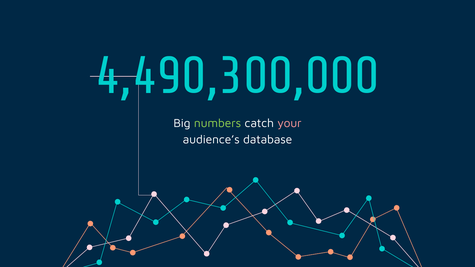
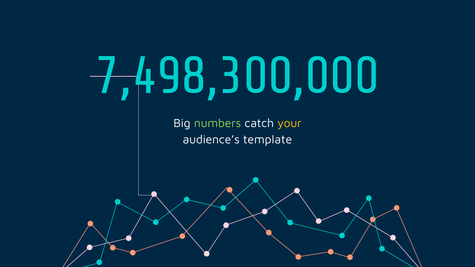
4,490,300,000: 4,490,300,000 -> 7,498,300,000 (237, 76)
your colour: pink -> yellow (290, 123)
database: database -> template (268, 140)
